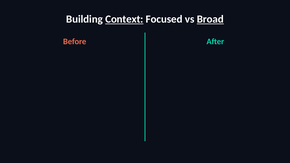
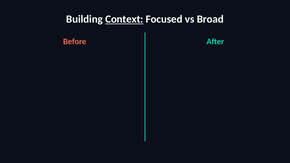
Broad underline: present -> none (210, 19)
